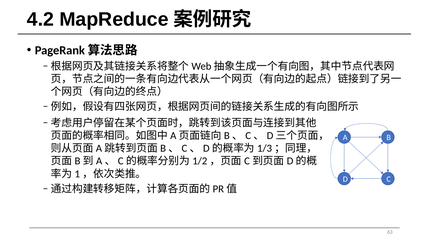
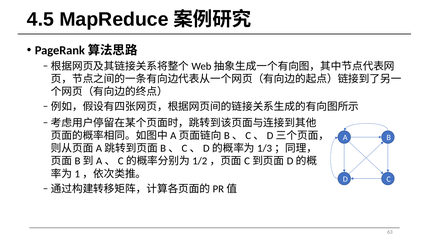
4.2: 4.2 -> 4.5 (40, 19)
